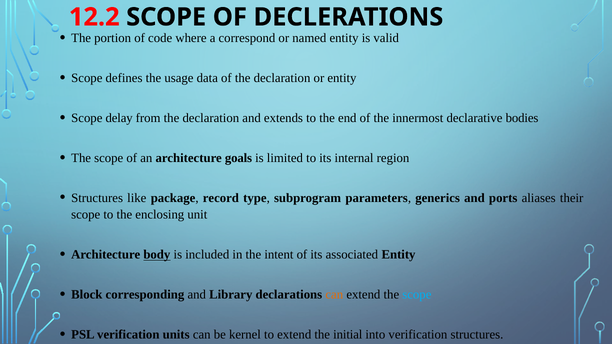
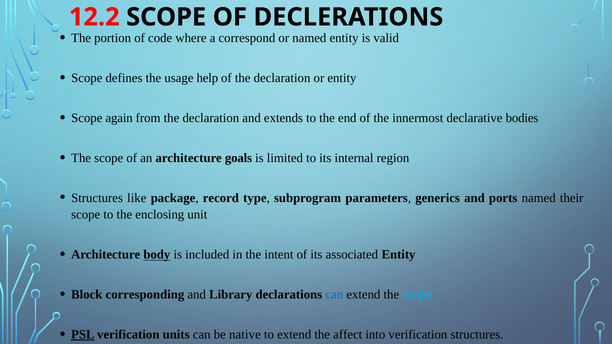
data: data -> help (207, 78)
delay: delay -> again (119, 118)
ports aliases: aliases -> named (539, 198)
can colour: orange -> blue (334, 295)
PSL underline: none -> present (83, 335)
kernel: kernel -> native (245, 335)
initial: initial -> affect (348, 335)
